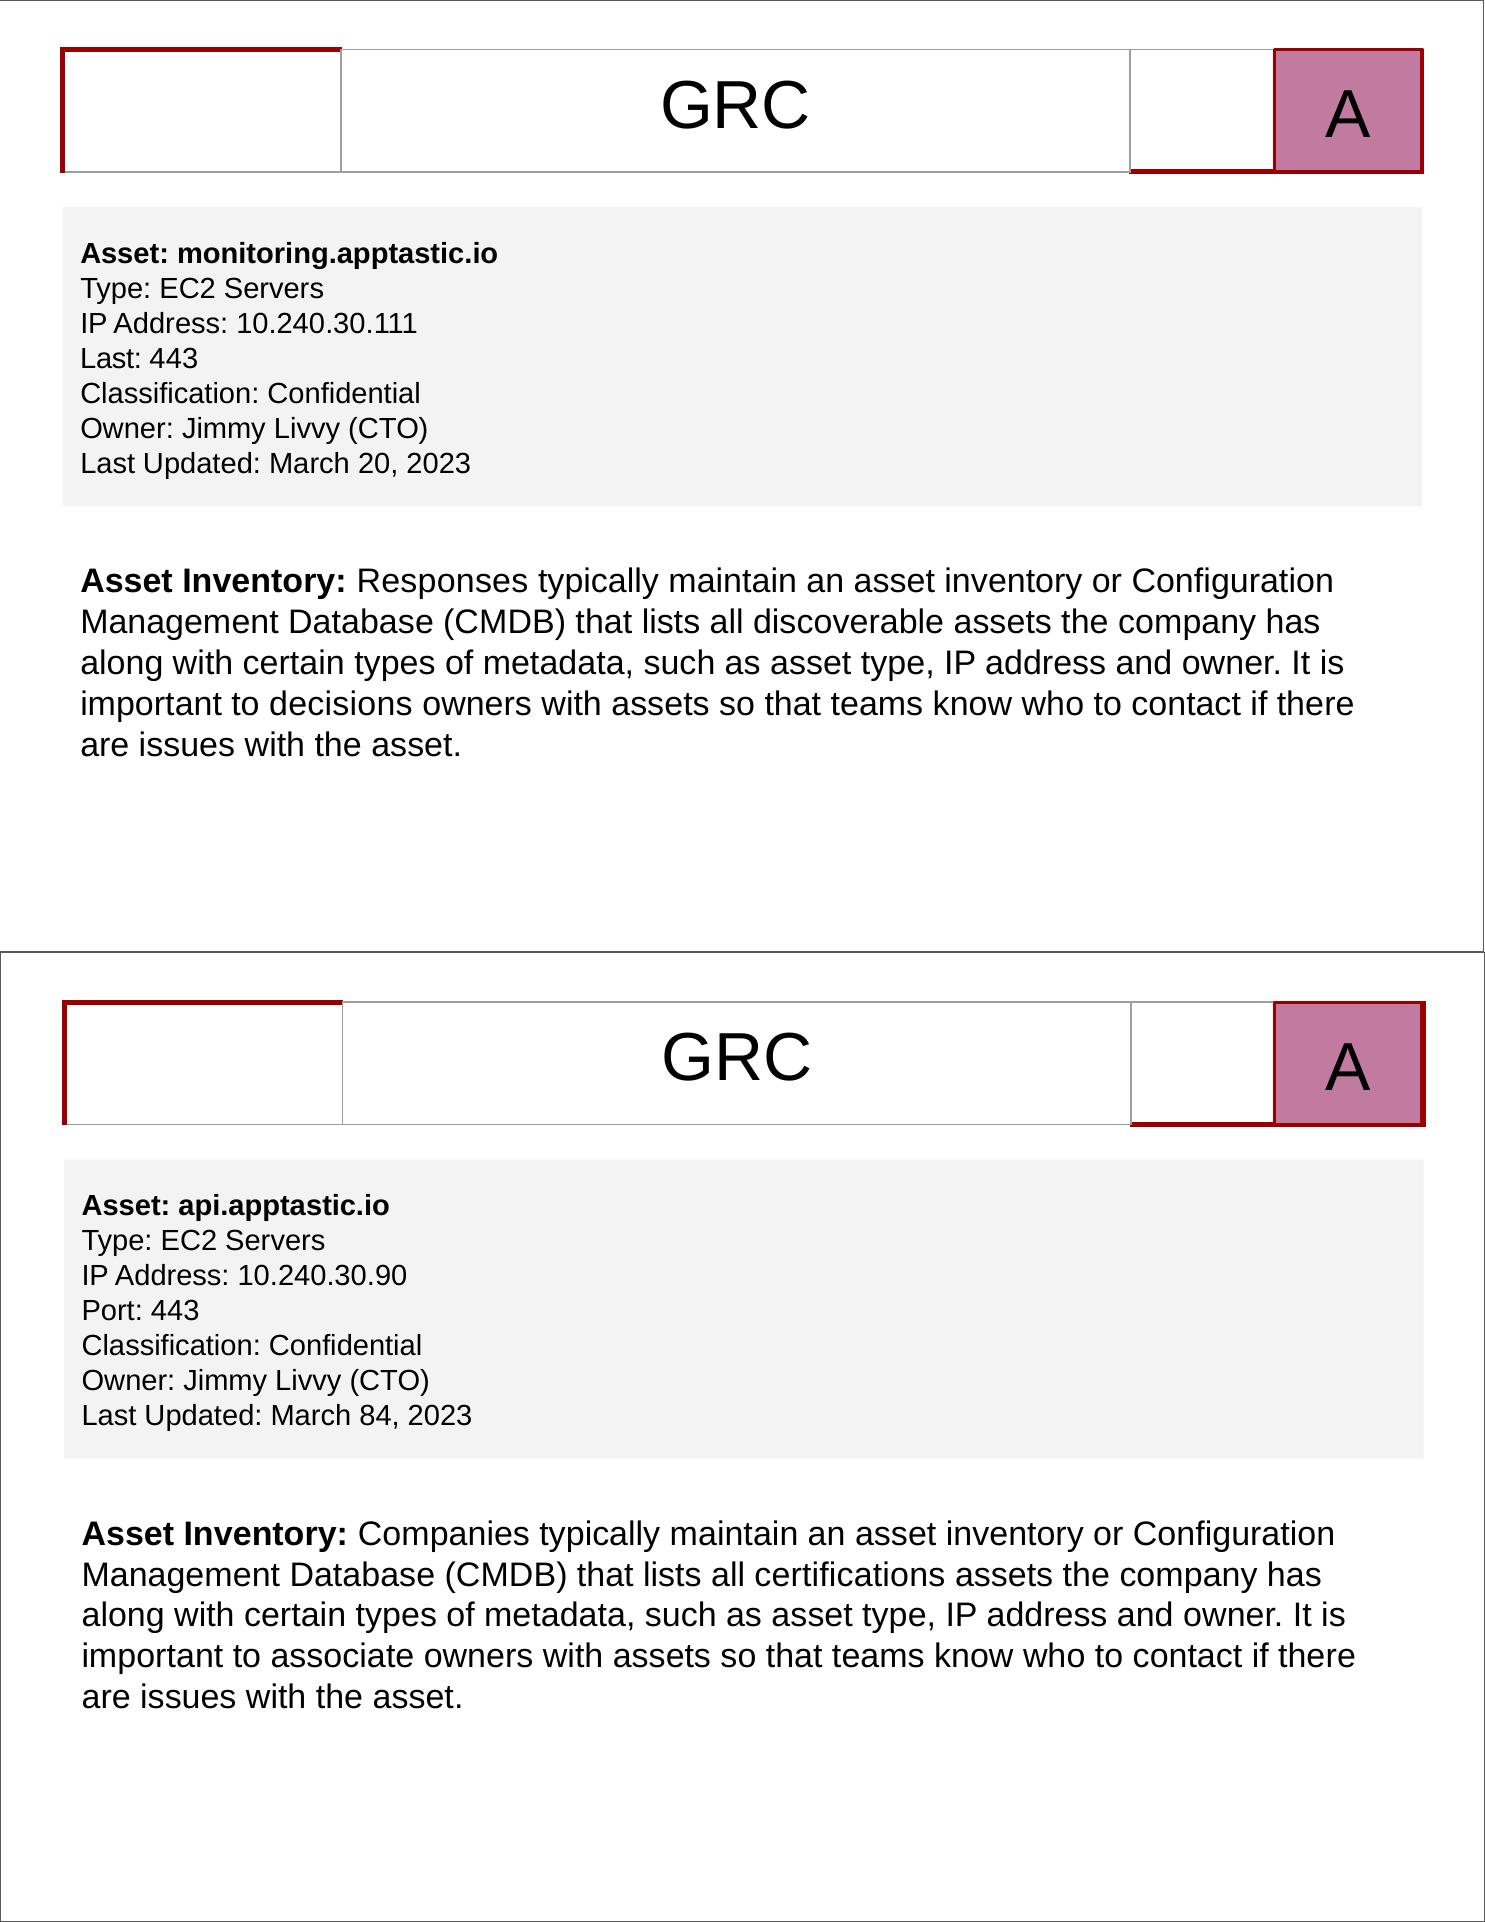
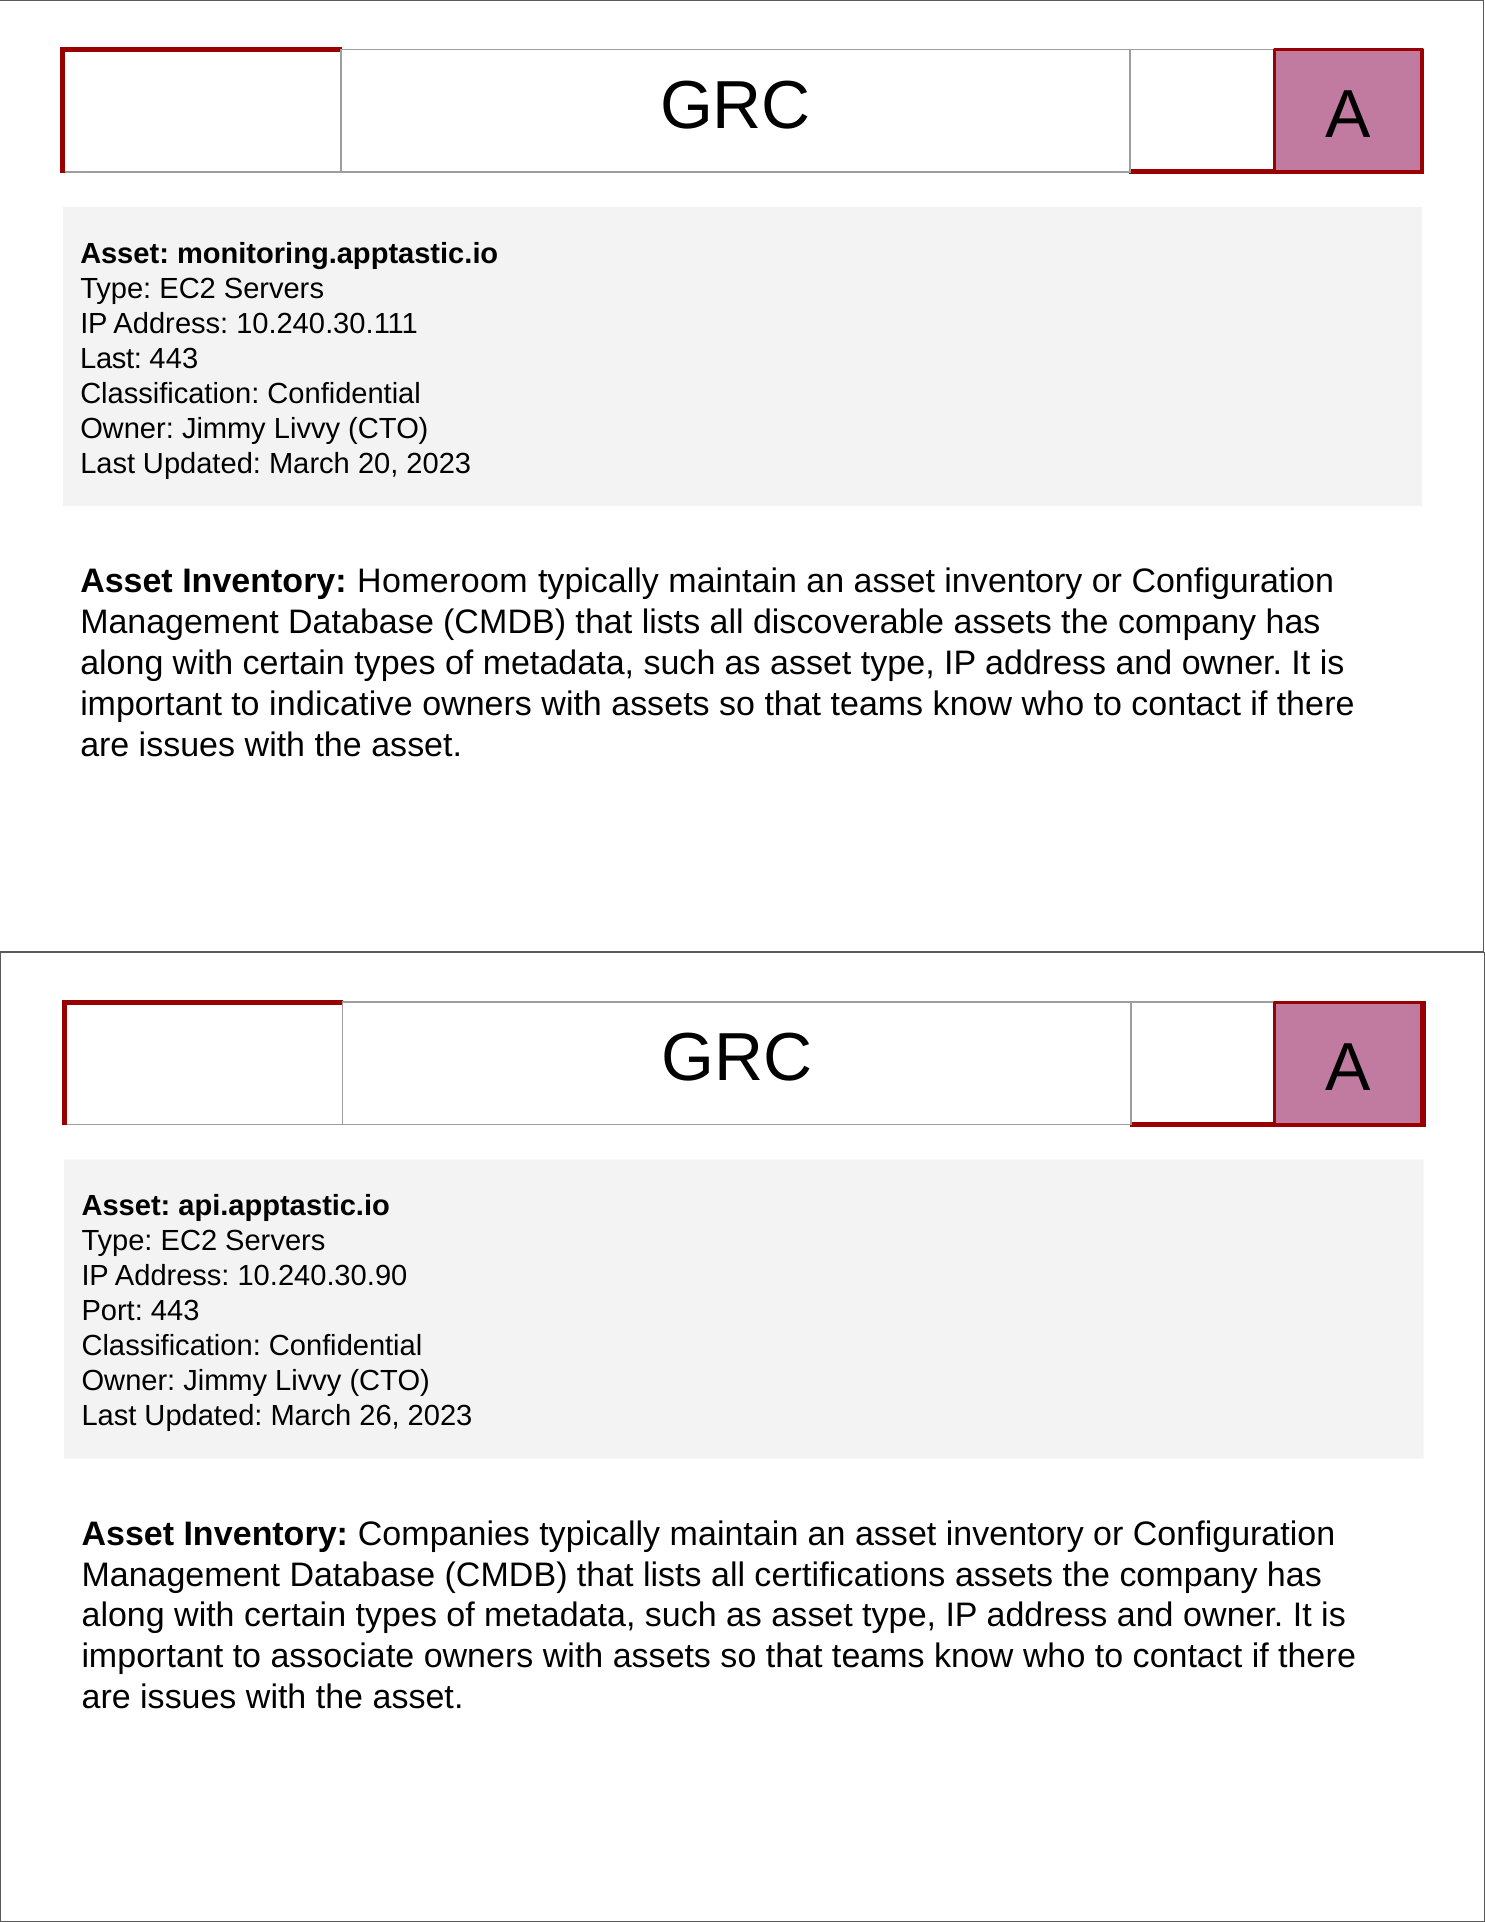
Responses: Responses -> Homeroom (442, 582)
decisions: decisions -> indicative (341, 704)
84: 84 -> 26 (380, 1416)
